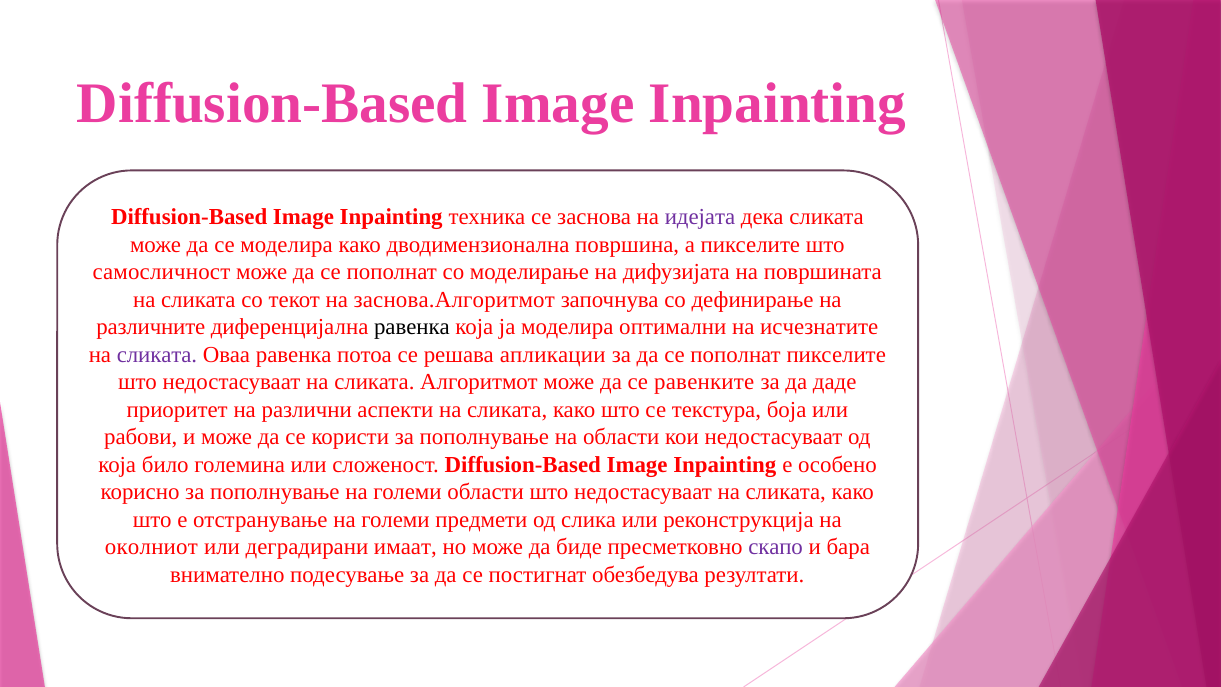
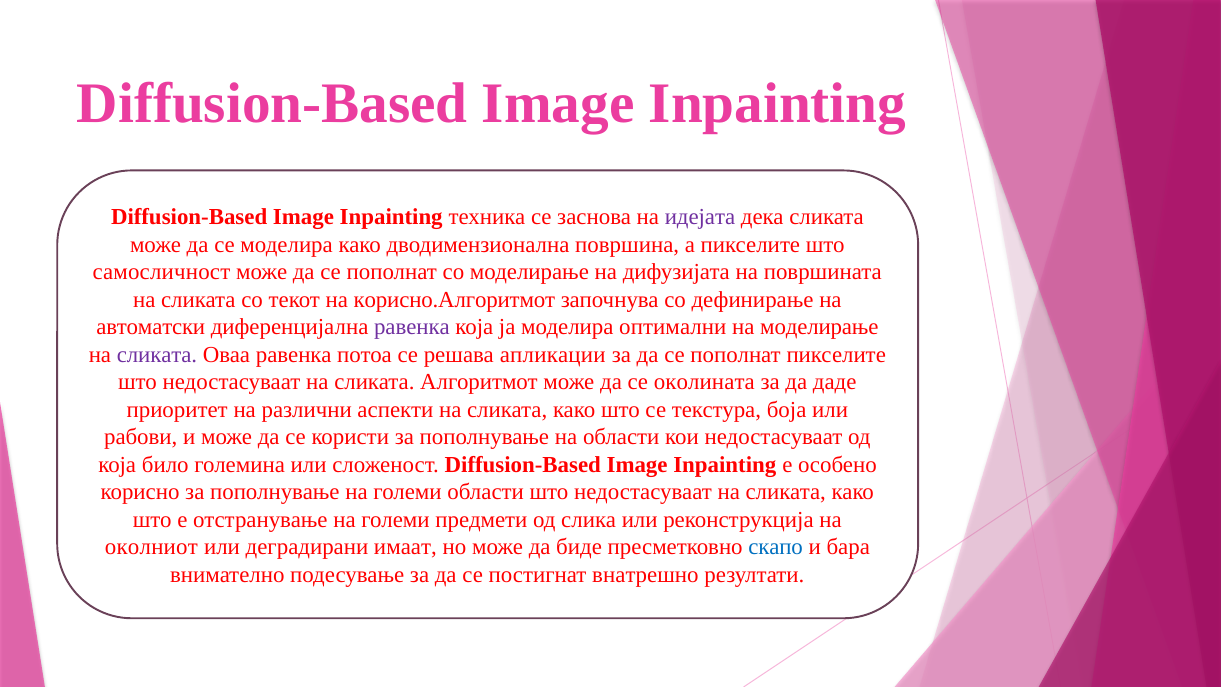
заснова.Алгоритмот: заснова.Алгоритмот -> корисно.Алгоритмот (454, 300)
различните: различните -> автоматски (151, 327)
равенка colour: black -> purple (412, 327)
на исчезнатите: исчезнатите -> моделирање (819, 327)
равенките: равенките -> околината (704, 382)
скапо colour: purple -> blue (776, 547)
обезбедува: обезбедува -> внатрешно (645, 574)
